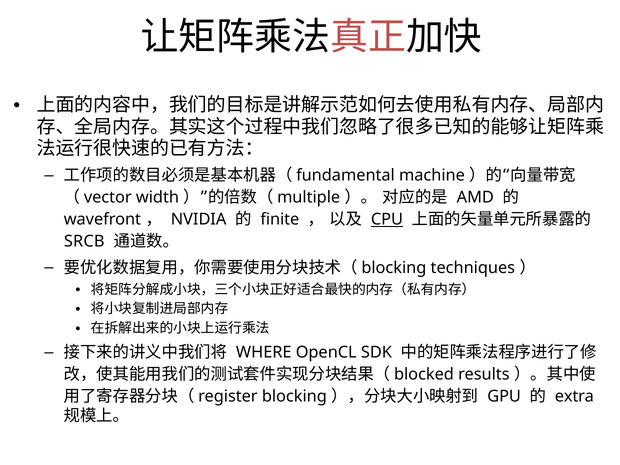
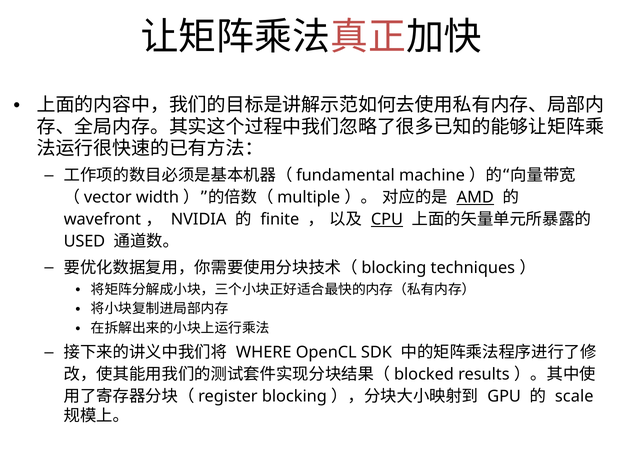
AMD underline: none -> present (475, 197)
SRCB: SRCB -> USED (84, 241)
extra: extra -> scale (574, 396)
